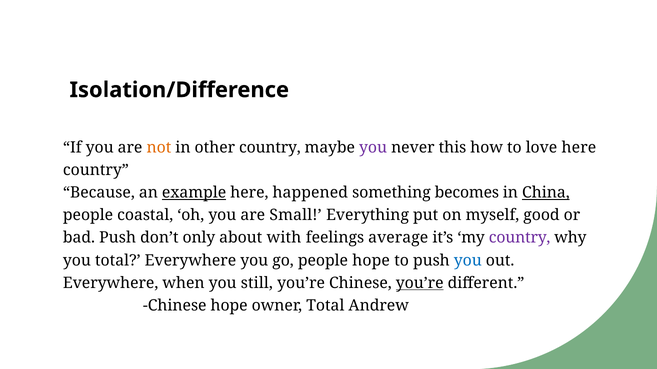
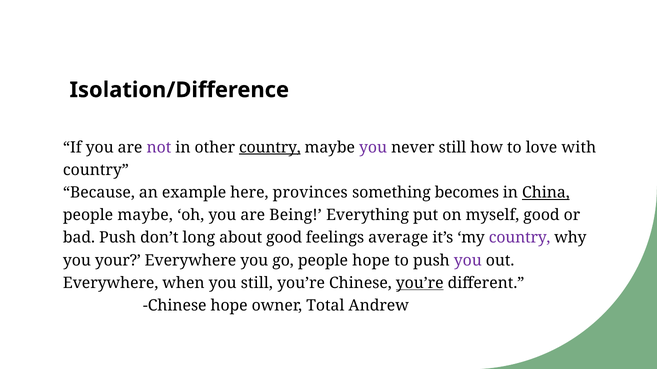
not colour: orange -> purple (159, 148)
country underline: none -> present (270, 148)
never this: this -> still (452, 148)
love here: here -> with (579, 148)
example underline: present -> none (194, 193)
happened: happened -> provinces (310, 193)
people coastal: coastal -> maybe (145, 215)
Small: Small -> Being (296, 215)
only: only -> long (199, 238)
about with: with -> good (284, 238)
you total: total -> your (118, 261)
you colour: blue -> purple (468, 261)
